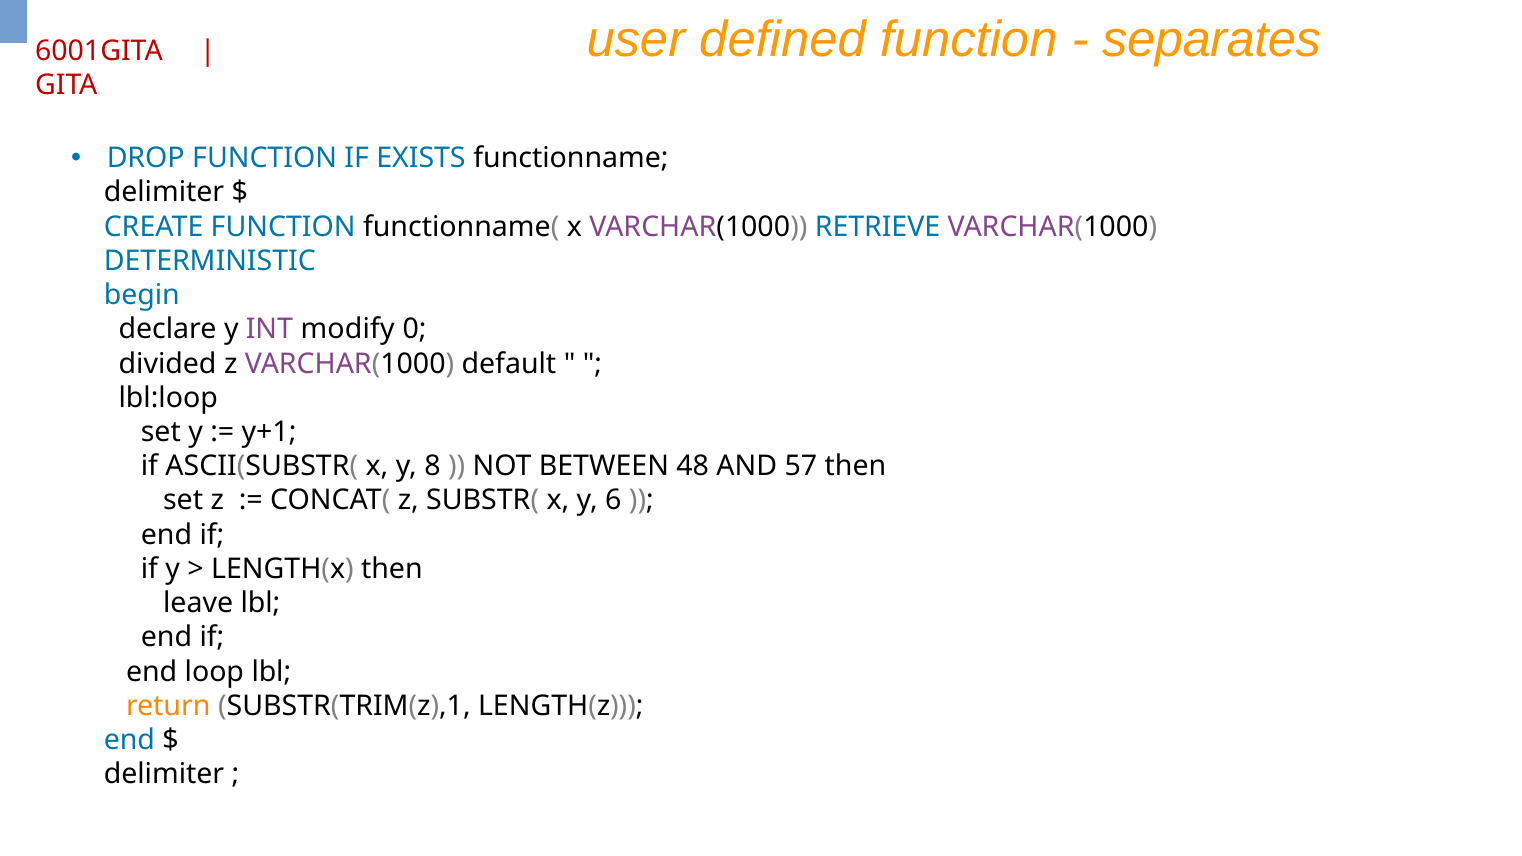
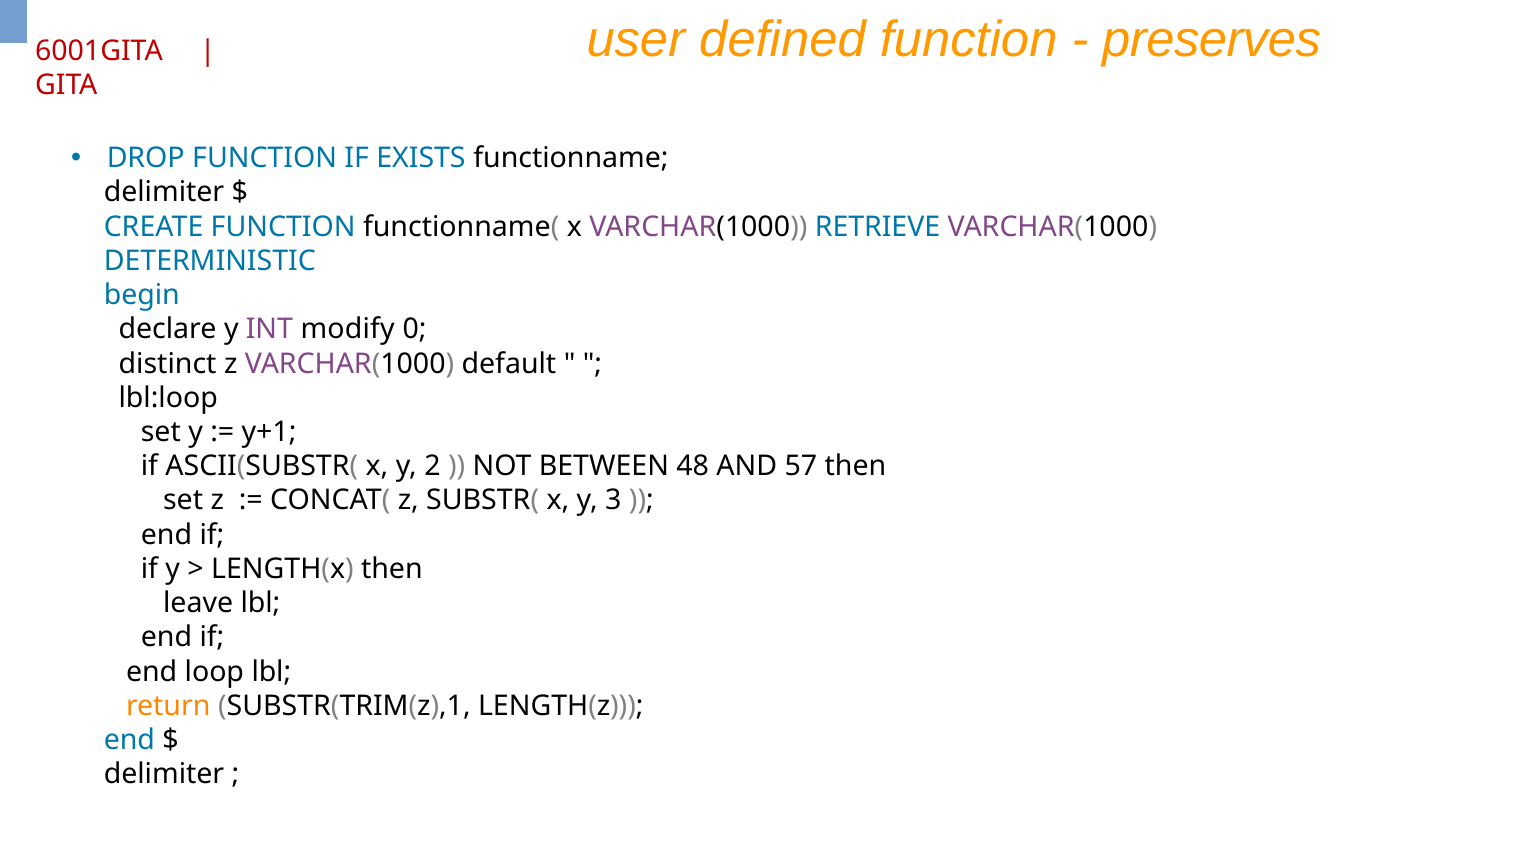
separates: separates -> preserves (1212, 40)
divided: divided -> distinct (168, 364)
8: 8 -> 2 (432, 466)
6: 6 -> 3 (613, 501)
